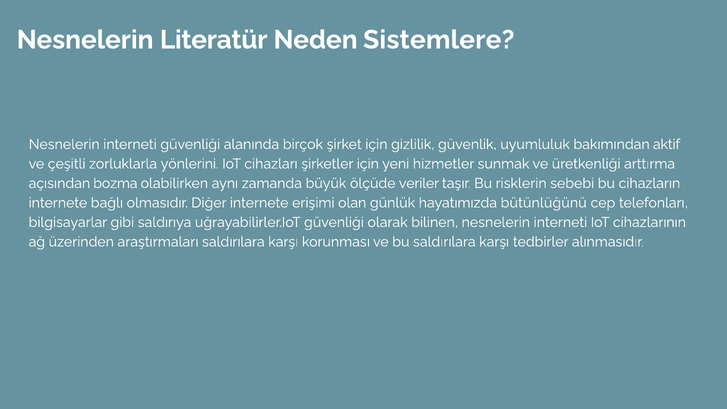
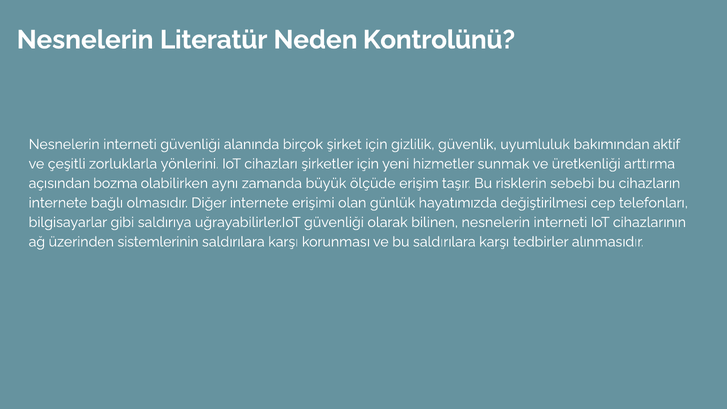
Sistemlere: Sistemlere -> Kontrolünü (439, 40)
veriler: veriler -> erişim (419, 183)
bütünlüğünü: bütünlüğünü -> değiştirilmesi (544, 203)
araştırmaları: araştırmaları -> sistemlerinin (158, 242)
